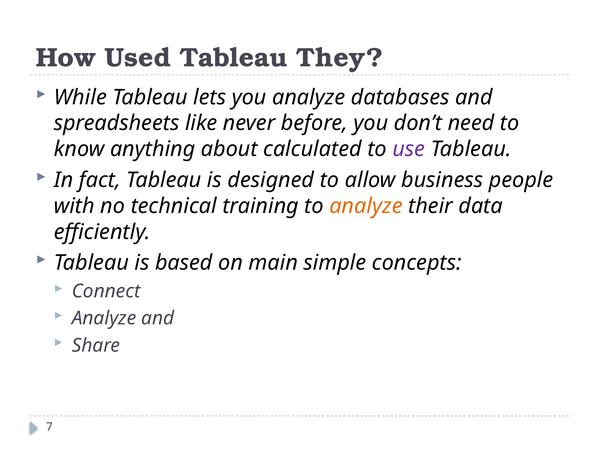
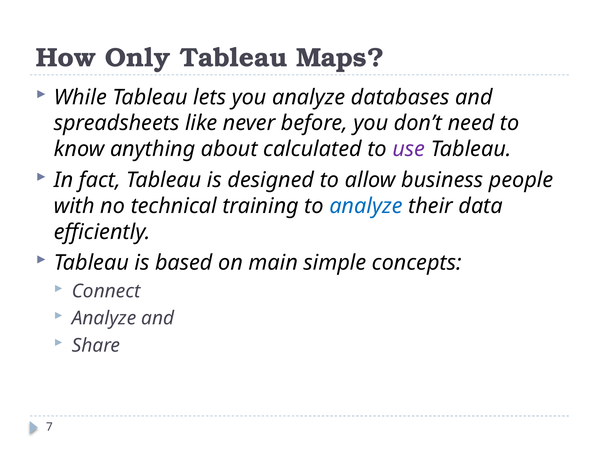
Used: Used -> Only (138, 58)
They: They -> Maps (340, 58)
analyze colour: orange -> blue (366, 206)
